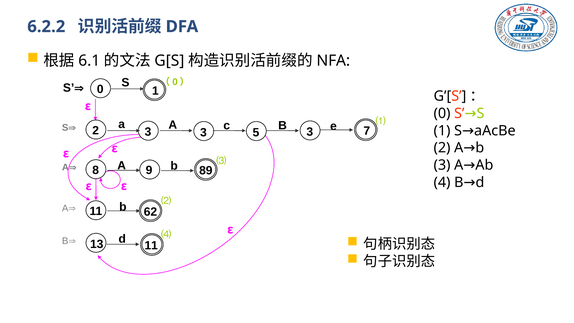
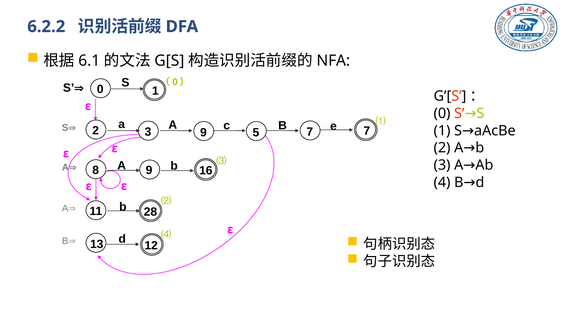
S 3: 3 -> 9 (203, 132)
5 3: 3 -> 7 (310, 132)
89: 89 -> 16 (206, 170)
62: 62 -> 28 (150, 212)
B 11: 11 -> 12 (151, 246)
